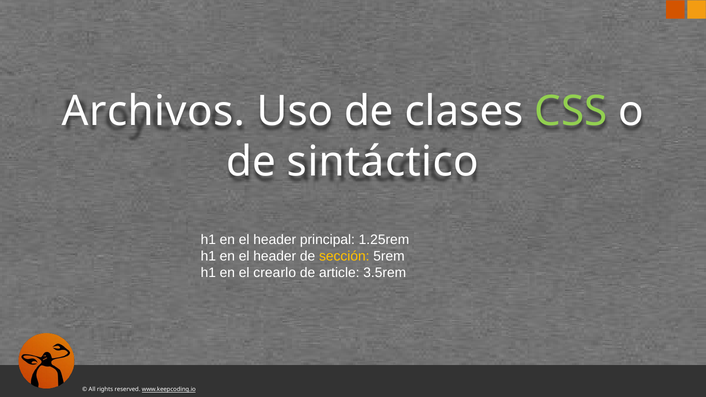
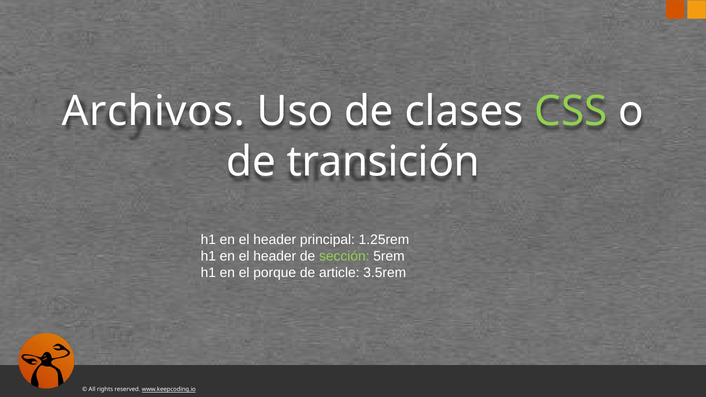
sintáctico: sintáctico -> transición (383, 162)
sección colour: yellow -> light green (344, 256)
crearlo: crearlo -> porque (275, 273)
